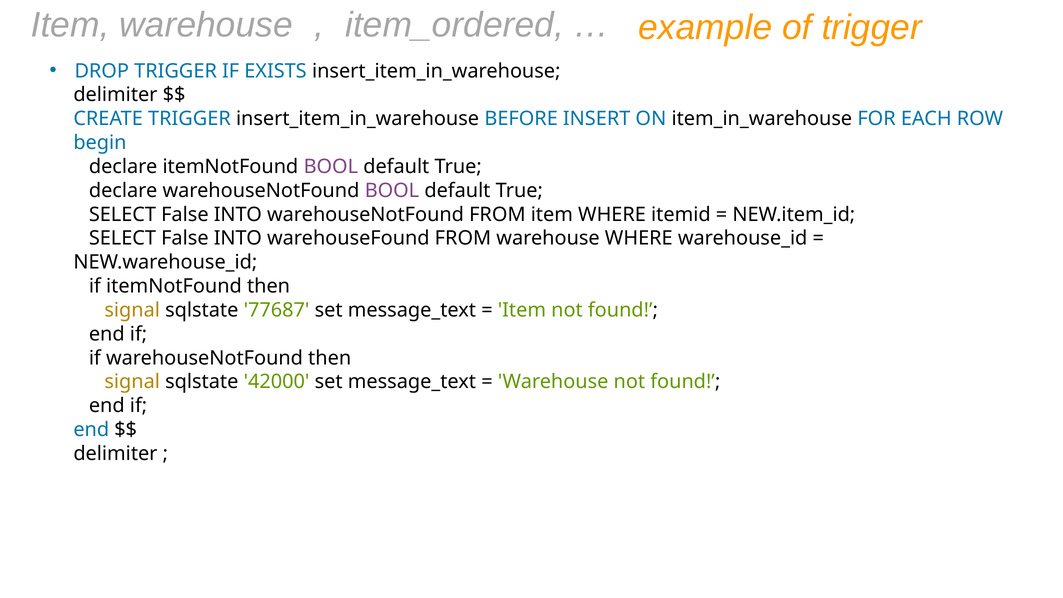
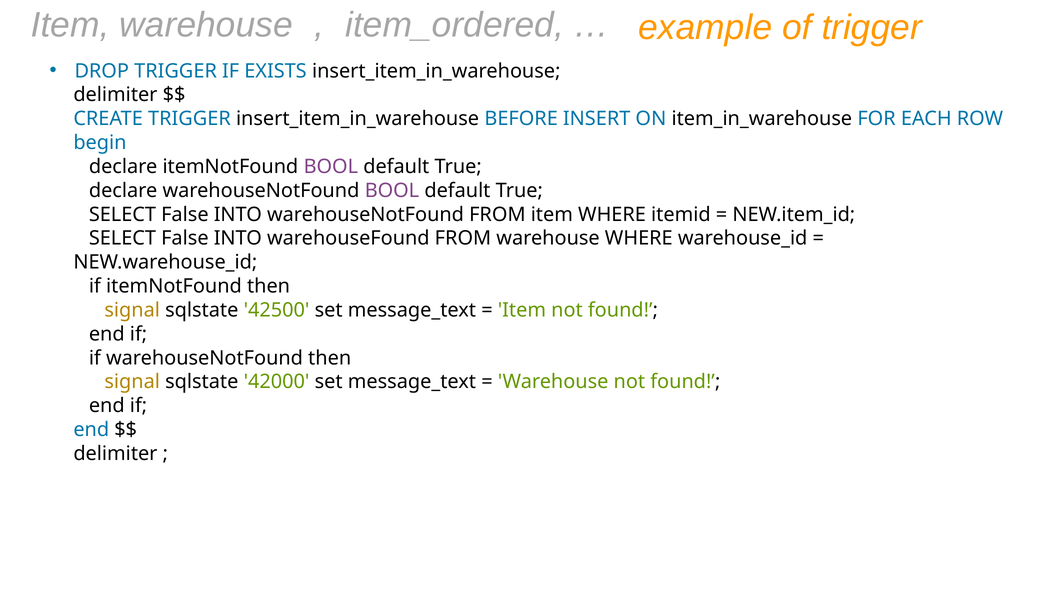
77687: 77687 -> 42500 (277, 310)
